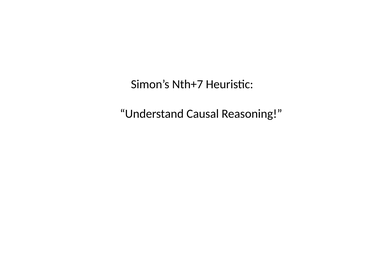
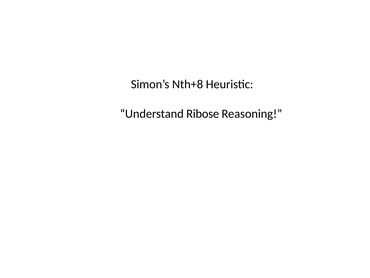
Nth+7: Nth+7 -> Nth+8 (188, 84)
Causal: Causal -> Ribose (203, 114)
